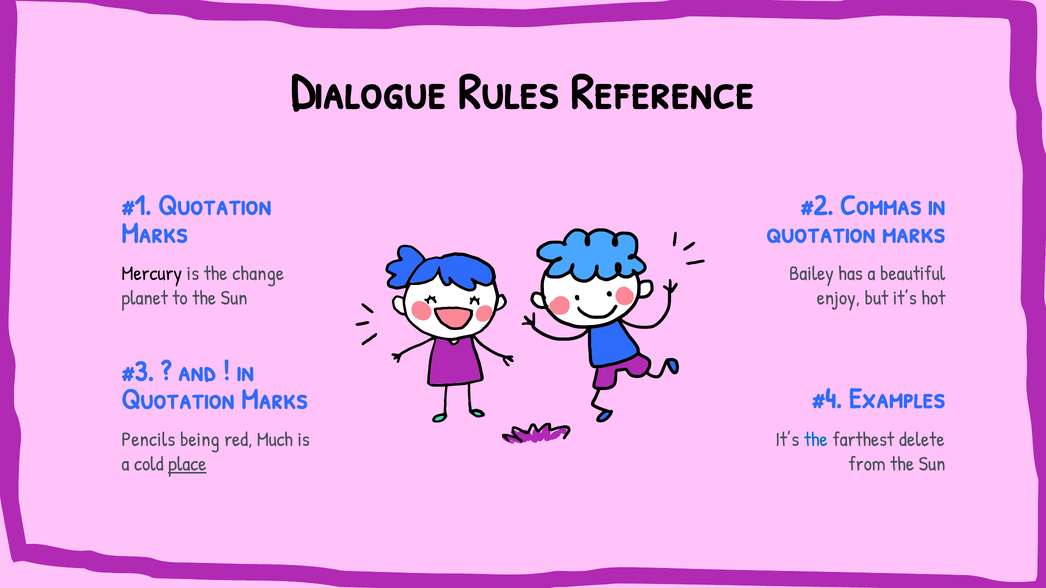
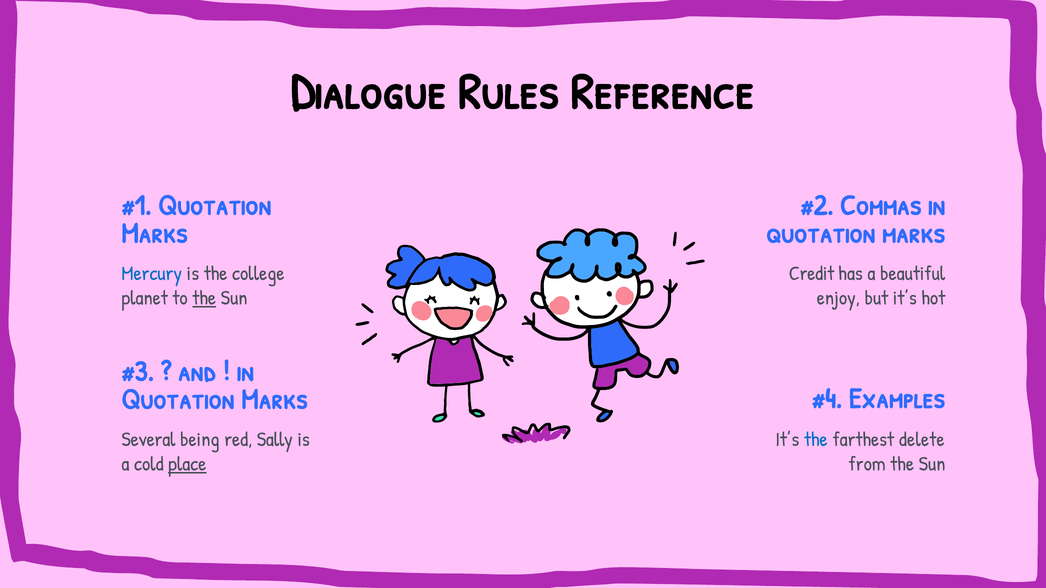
Mercury colour: black -> blue (152, 274)
change: change -> college (258, 274)
Bailey: Bailey -> Credit (812, 274)
the underline: none -> present (204, 298)
Pencils: Pencils -> Several (149, 440)
Much: Much -> Sally (275, 440)
